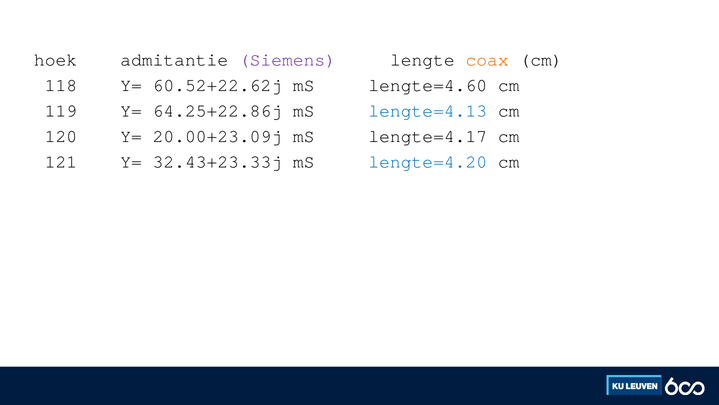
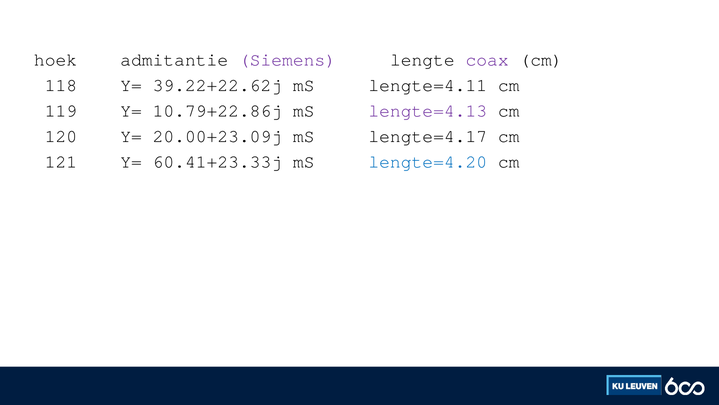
coax colour: orange -> purple (487, 60)
60.52+22.62j: 60.52+22.62j -> 39.22+22.62j (217, 85)
lengte=4.60: lengte=4.60 -> lengte=4.11 (428, 85)
64.25+22.86j: 64.25+22.86j -> 10.79+22.86j (217, 111)
lengte=4.13 colour: blue -> purple (428, 111)
32.43+23.33j: 32.43+23.33j -> 60.41+23.33j (217, 162)
